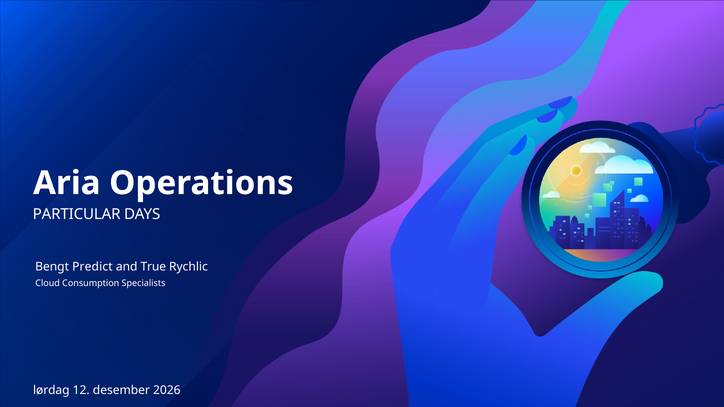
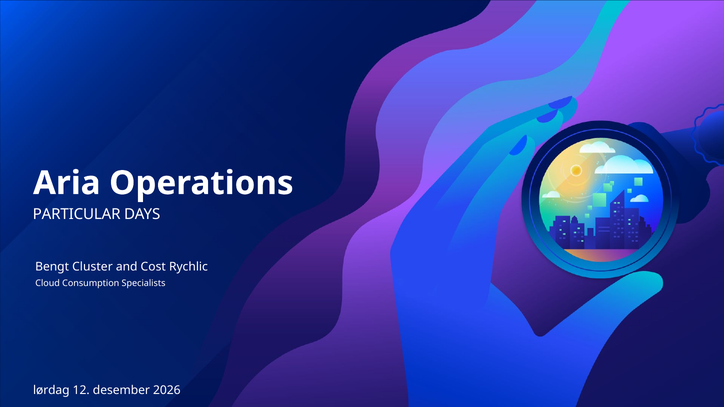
Predict: Predict -> Cluster (92, 267)
True: True -> Cost (153, 267)
